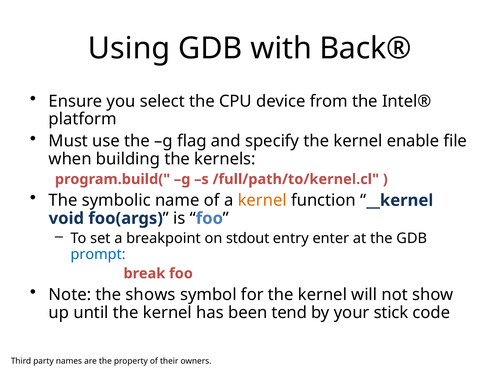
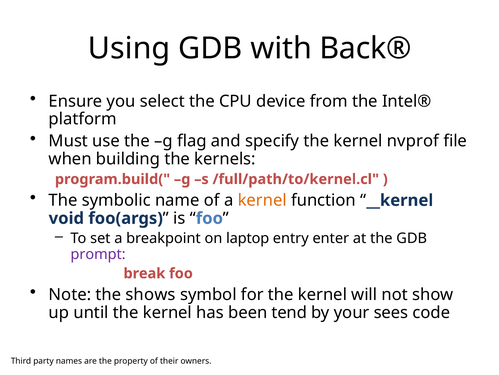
enable: enable -> nvprof (413, 141)
stdout: stdout -> laptop (248, 238)
prompt colour: blue -> purple (98, 254)
stick: stick -> sees (391, 312)
